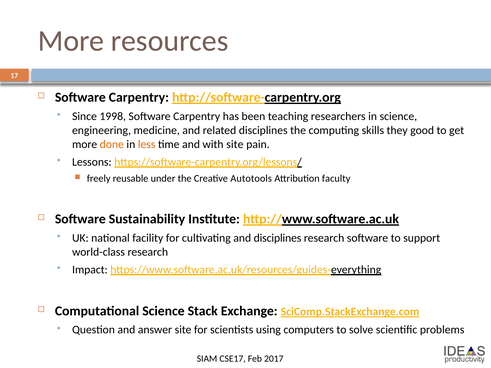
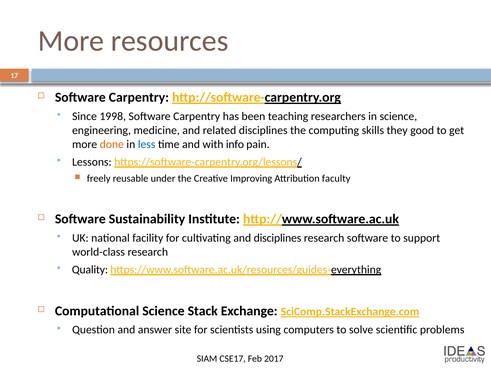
less colour: orange -> blue (147, 144)
with site: site -> info (235, 144)
Autotools: Autotools -> Improving (251, 179)
Impact: Impact -> Quality (90, 270)
